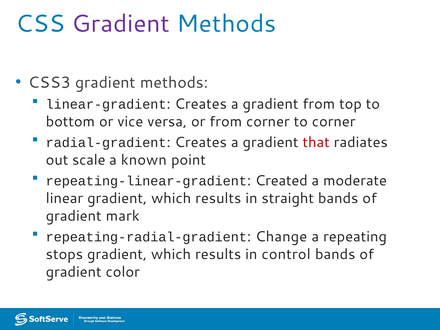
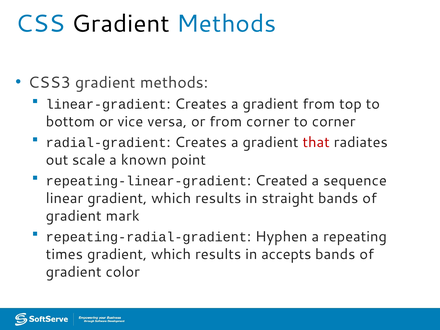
Gradient colour: purple -> black (121, 24)
moderate: moderate -> sequence (355, 181)
Change: Change -> Hyphen (281, 237)
stops: stops -> times (64, 254)
control: control -> accepts (286, 254)
